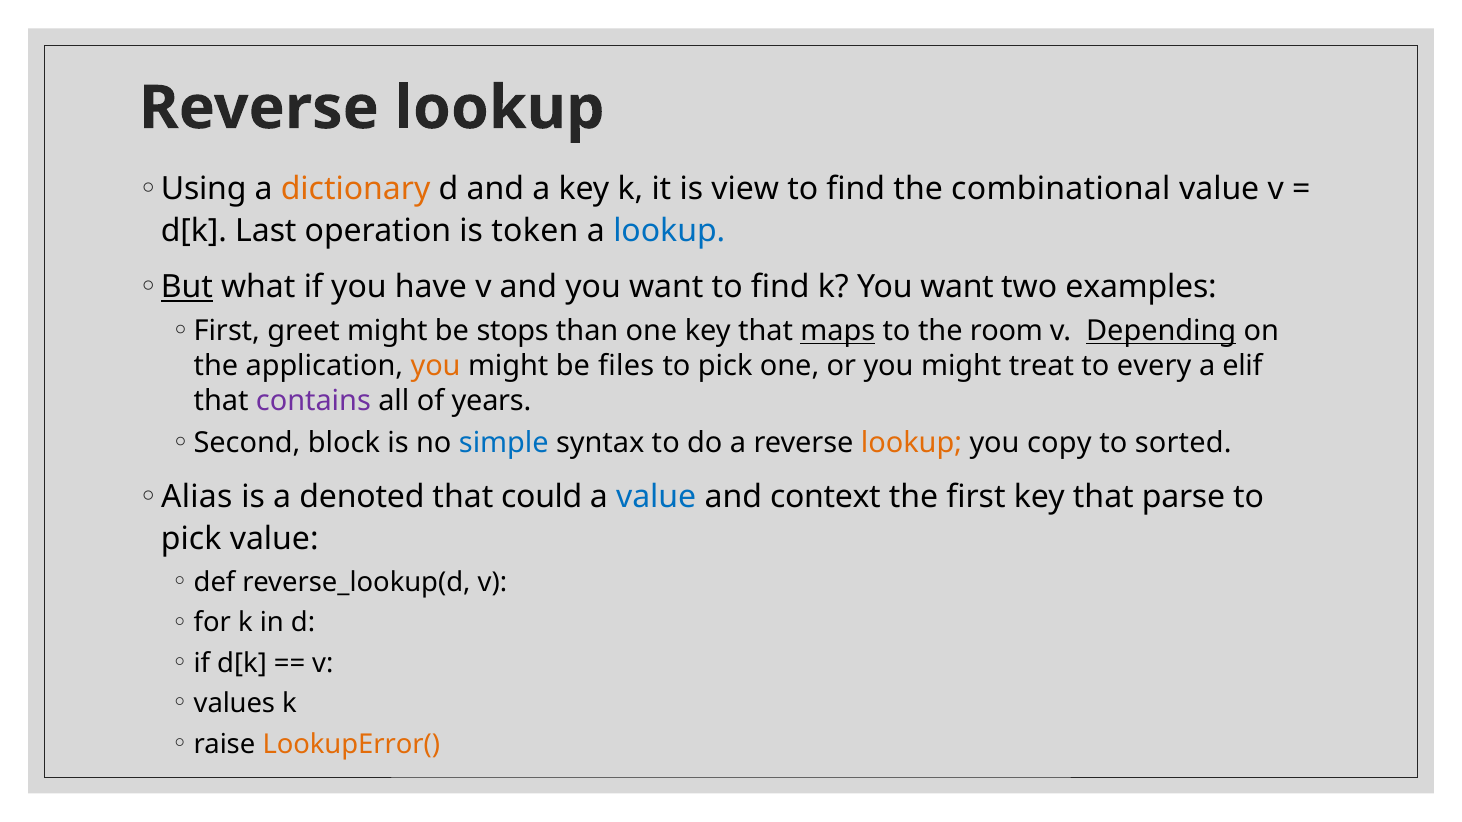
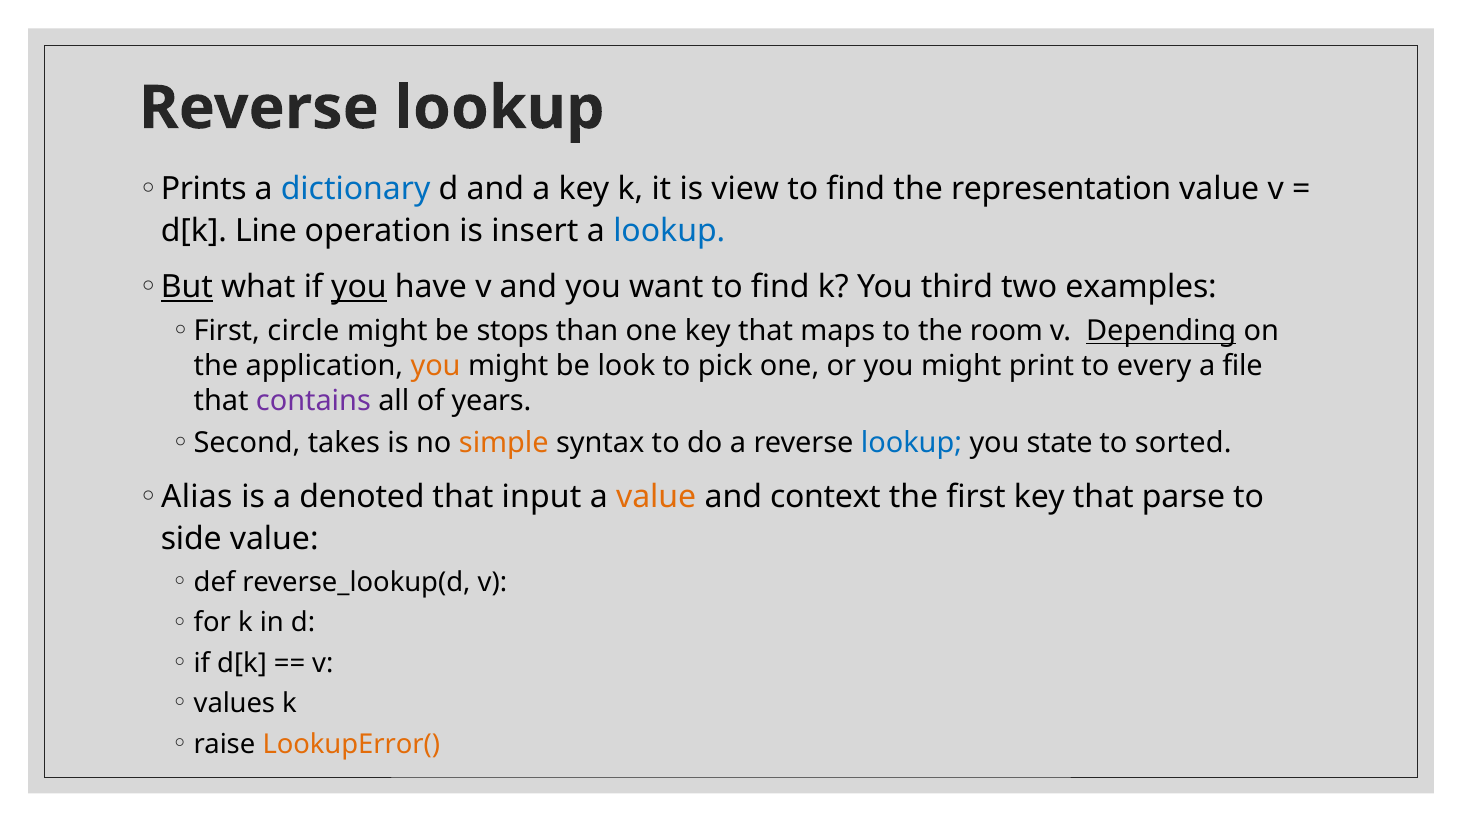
Using: Using -> Prints (204, 189)
dictionary colour: orange -> blue (356, 189)
combinational: combinational -> representation (1061, 189)
Last: Last -> Line (266, 231)
token: token -> insert (535, 231)
you underline: none -> present (359, 287)
k You want: want -> third (957, 287)
greet: greet -> circle (303, 331)
maps underline: present -> none (838, 331)
files: files -> look (626, 366)
treat: treat -> print (1041, 366)
elif: elif -> file (1242, 366)
block: block -> takes (344, 443)
simple colour: blue -> orange (504, 443)
lookup colour: orange -> blue (911, 443)
copy: copy -> state (1060, 443)
could: could -> input (542, 497)
value colour: blue -> orange (656, 497)
pick: pick -> side (191, 539)
